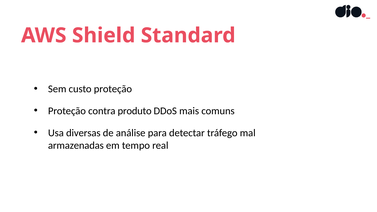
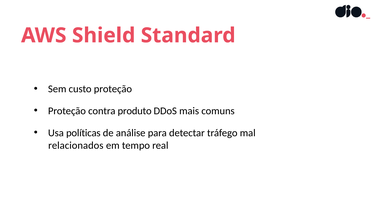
diversas: diversas -> políticas (83, 133)
armazenadas: armazenadas -> relacionados (76, 145)
